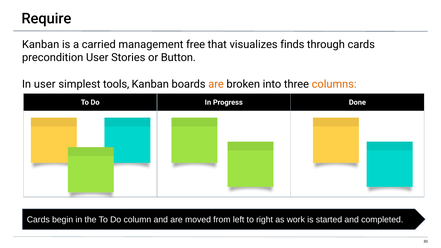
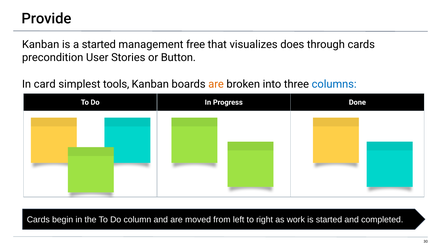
Require: Require -> Provide (46, 19)
a carried: carried -> started (99, 44)
finds: finds -> does (292, 44)
In user: user -> card (45, 84)
columns colour: orange -> blue (334, 84)
